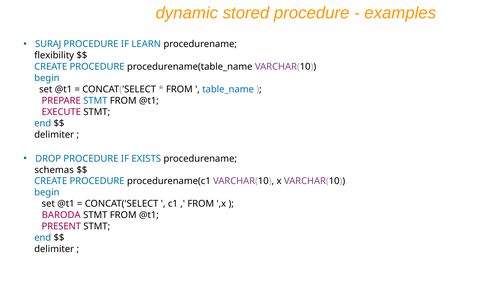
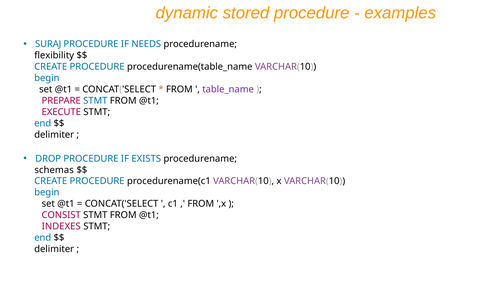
LEARN: LEARN -> NEEDS (146, 44)
table_name colour: blue -> purple (228, 89)
BARODA: BARODA -> CONSIST (61, 215)
PRESENT: PRESENT -> INDEXES (61, 226)
